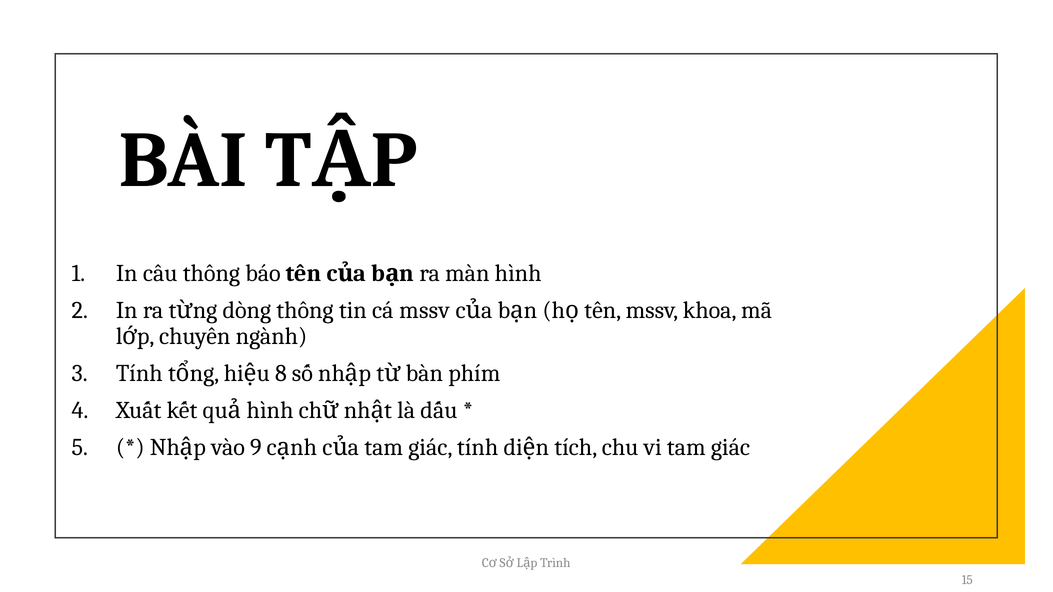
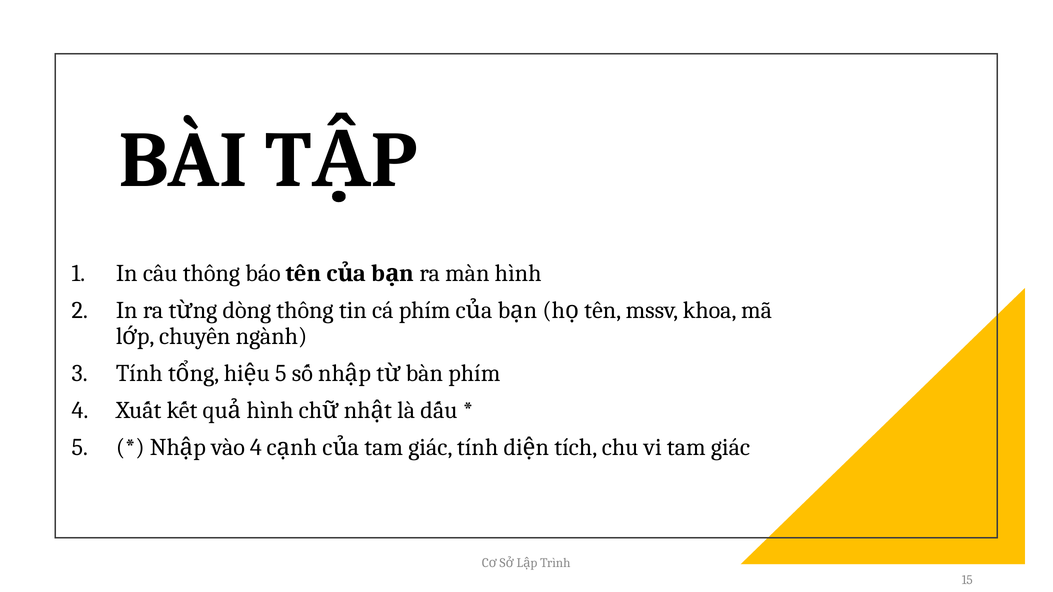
cá mssv: mssv -> phím (425, 310)
8: 8 -> 5 (281, 373)
vào 9: 9 -> 4 (256, 447)
